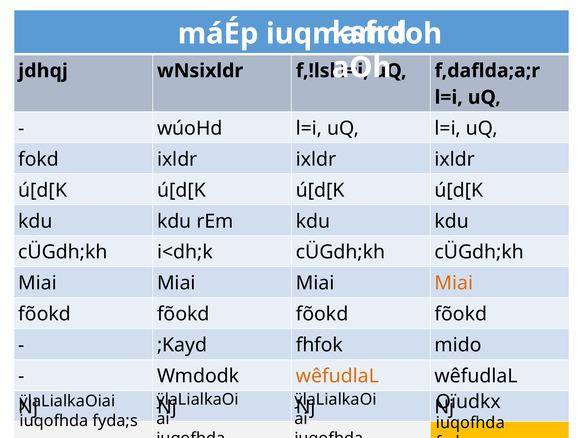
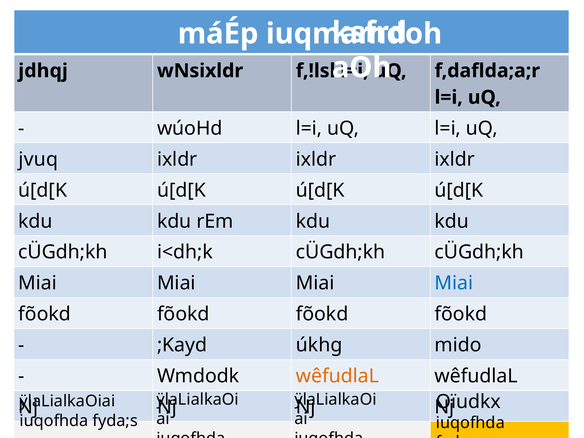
fokd: fokd -> jvuq (38, 159)
Miai colour: orange -> blue (454, 283)
fhfok: fhfok -> úkhg (319, 345)
